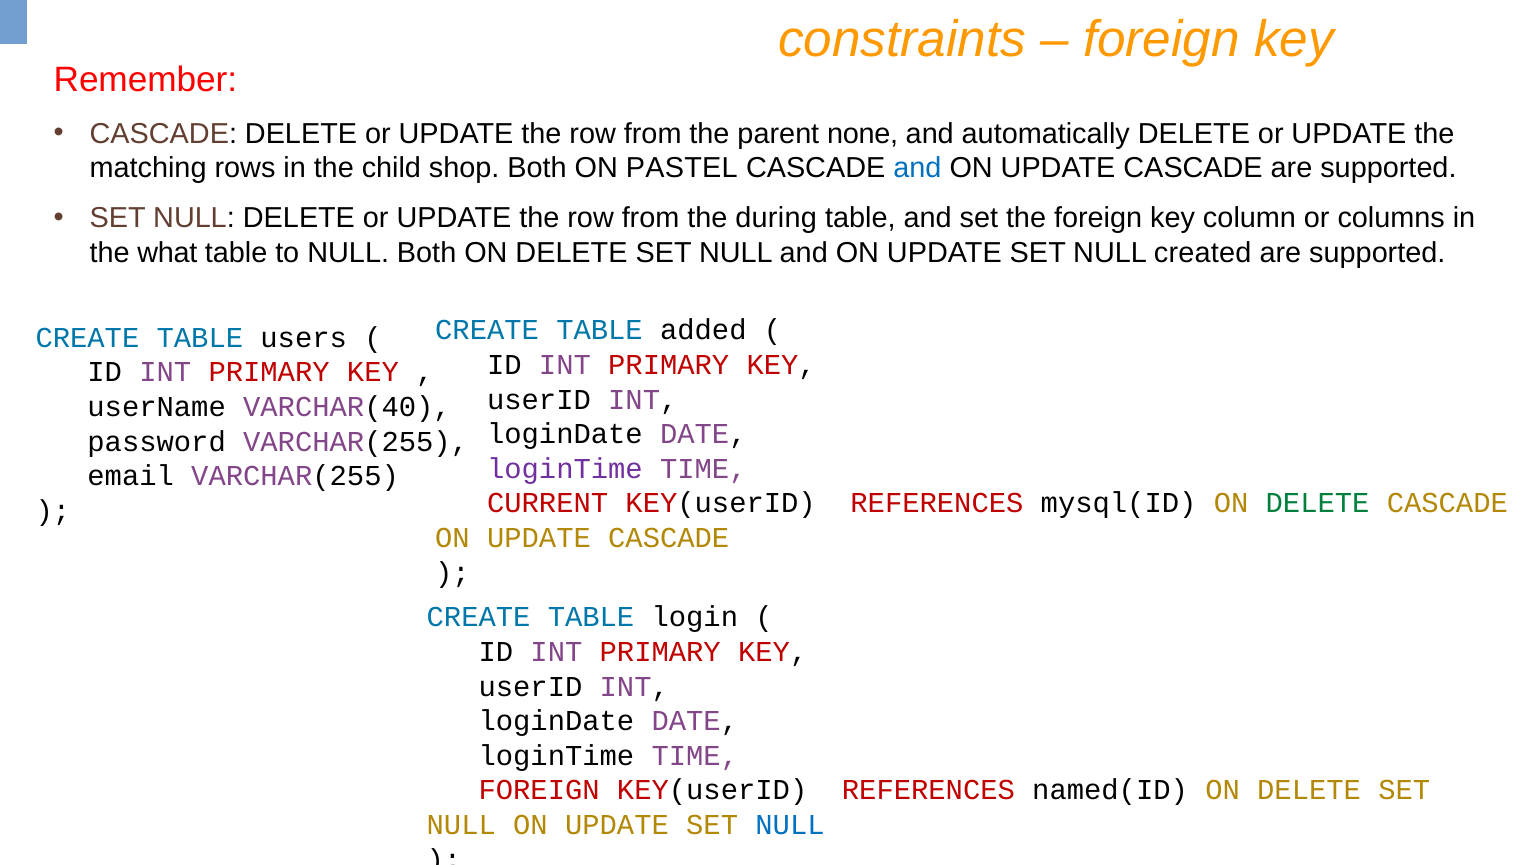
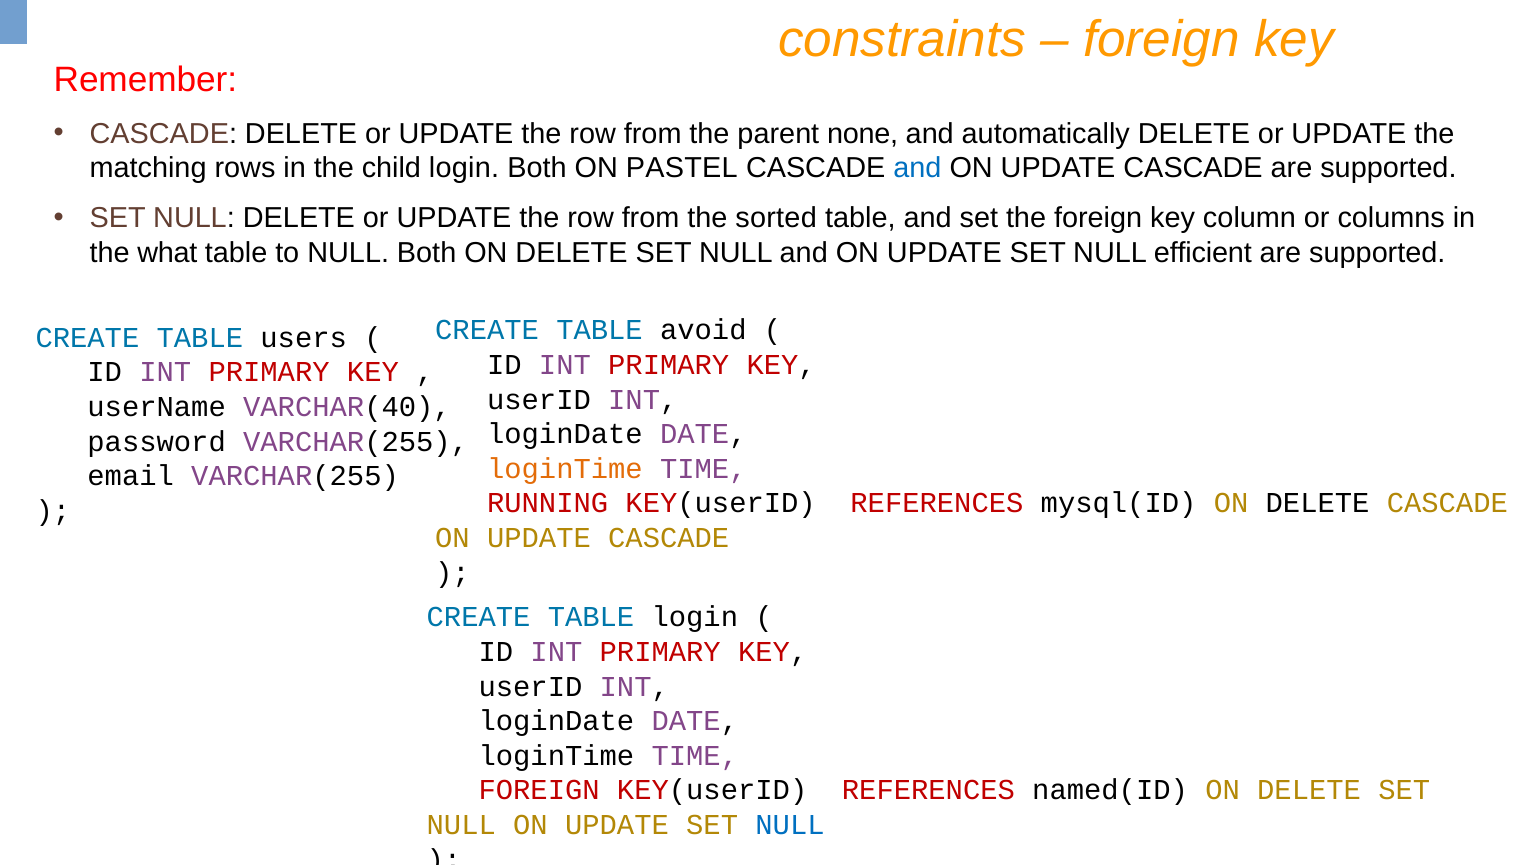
child shop: shop -> login (464, 168)
during: during -> sorted (776, 218)
created: created -> efficient (1203, 253)
added: added -> avoid (703, 330)
loginTime colour: purple -> orange (565, 469)
CURRENT: CURRENT -> RUNNING (548, 503)
DELETE colour: green -> black (1318, 503)
